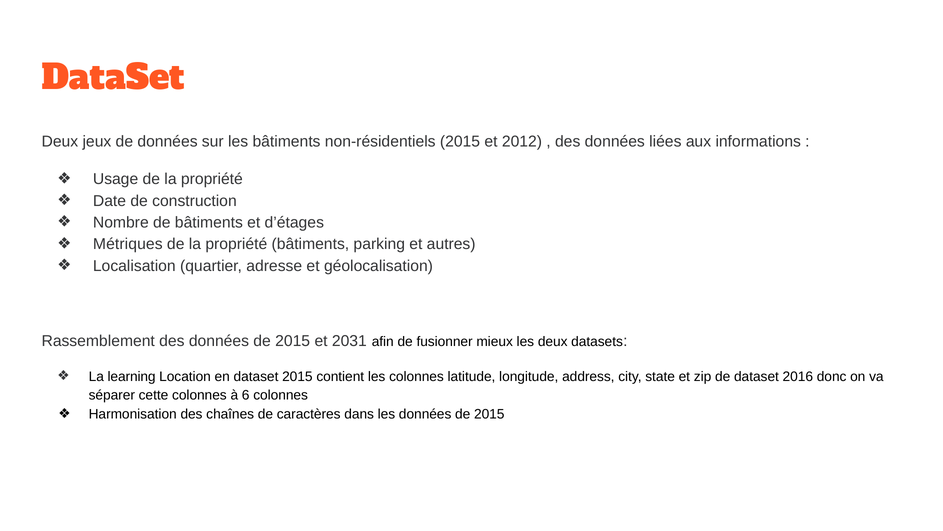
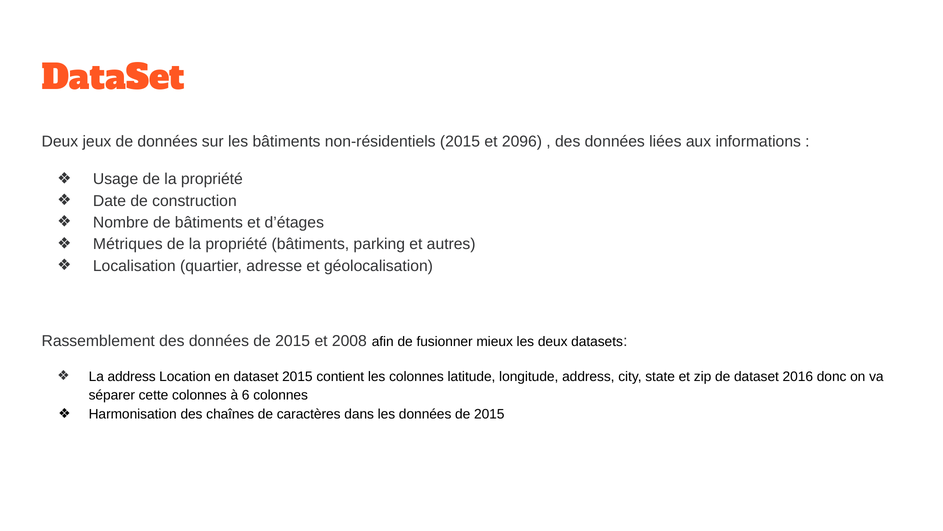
2012: 2012 -> 2096 (522, 142)
2031: 2031 -> 2008 (349, 340)
La learning: learning -> address (132, 376)
